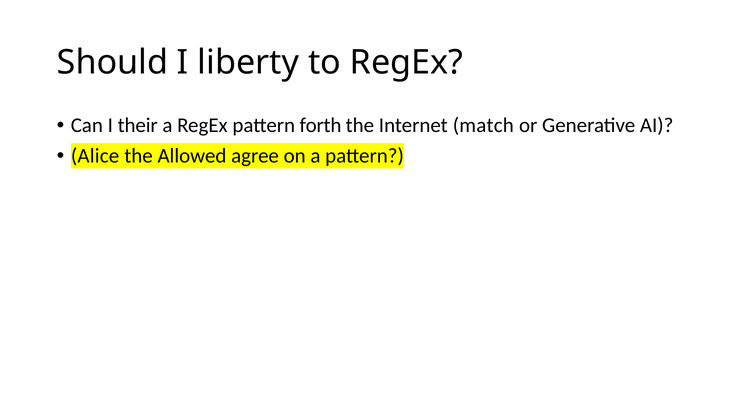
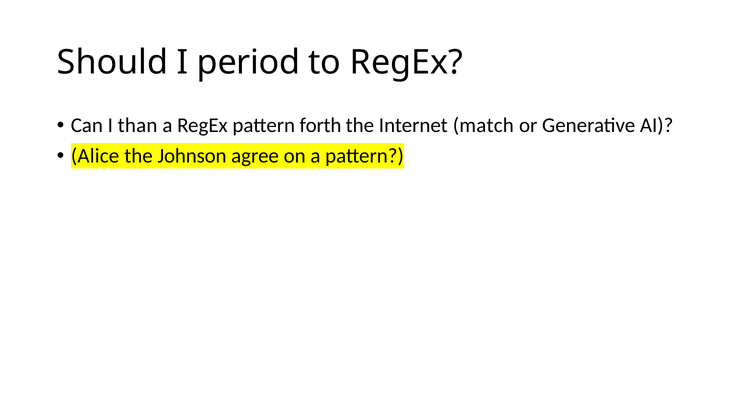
liberty: liberty -> period (248, 63)
their: their -> than (138, 126)
Allowed: Allowed -> Johnson (192, 156)
